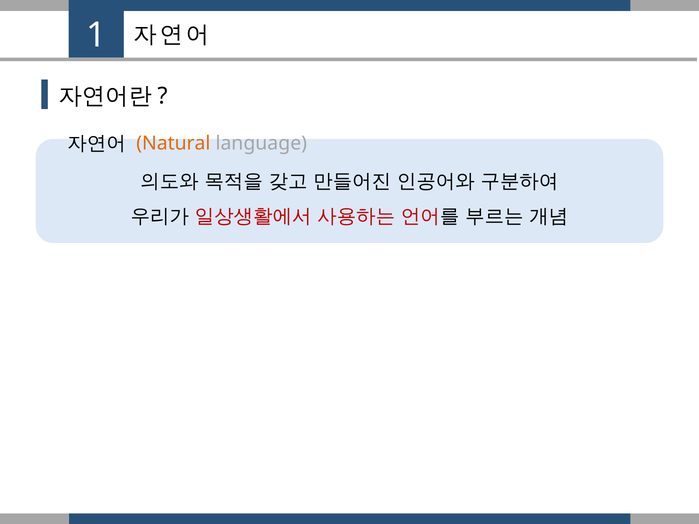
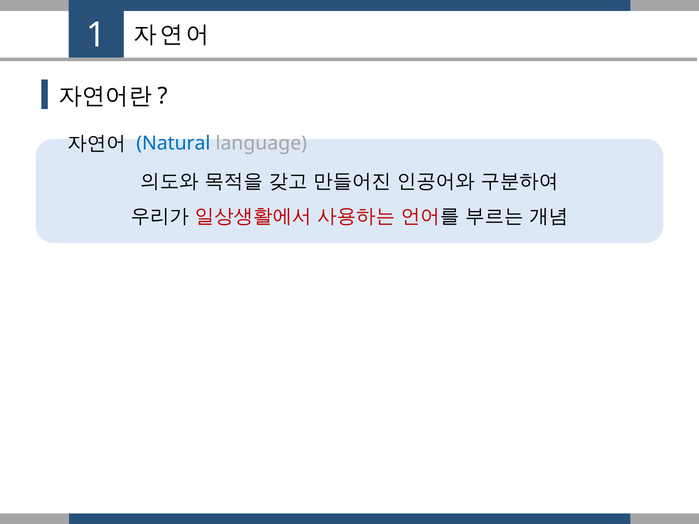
Natural colour: orange -> blue (173, 144)
